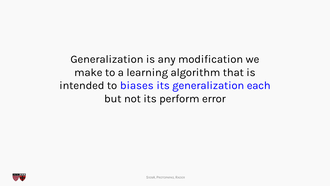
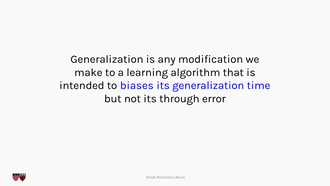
each: each -> time (259, 85)
perform: perform -> through (179, 99)
